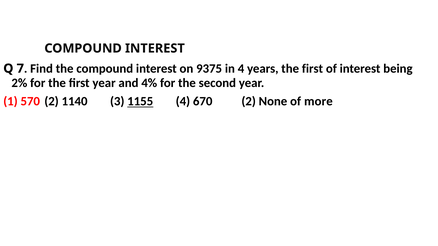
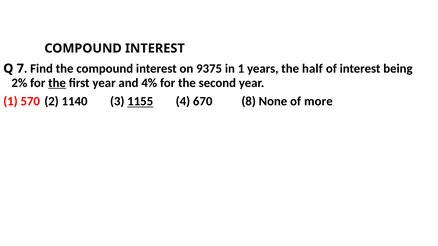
in 4: 4 -> 1 (241, 69)
years the first: first -> half (312, 69)
the underline: none -> present (57, 83)
670 2: 2 -> 8 (249, 102)
